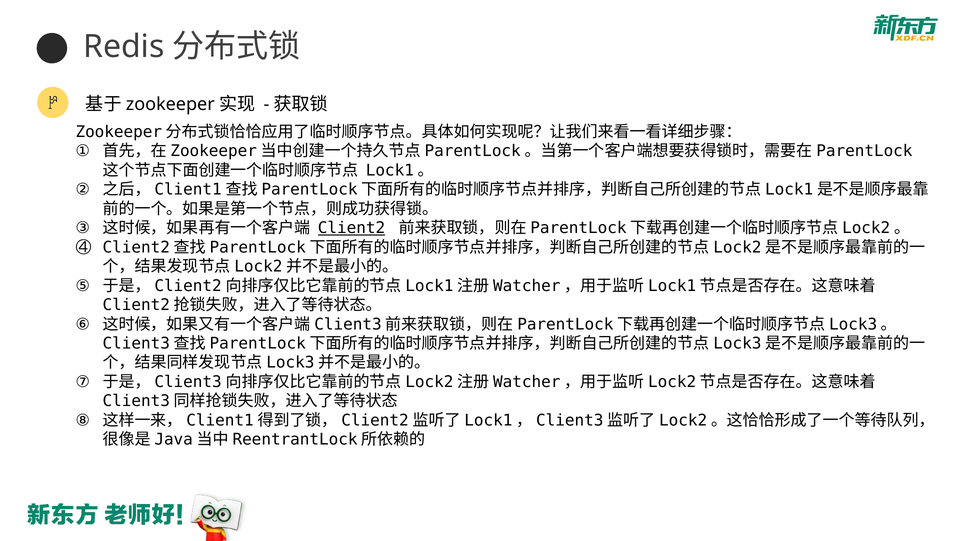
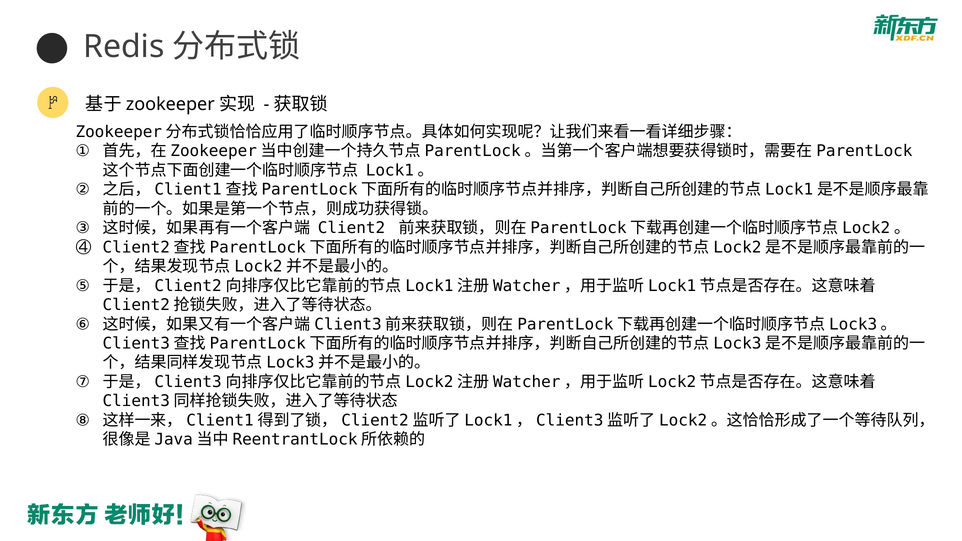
Client2 underline: present -> none (351, 228)
